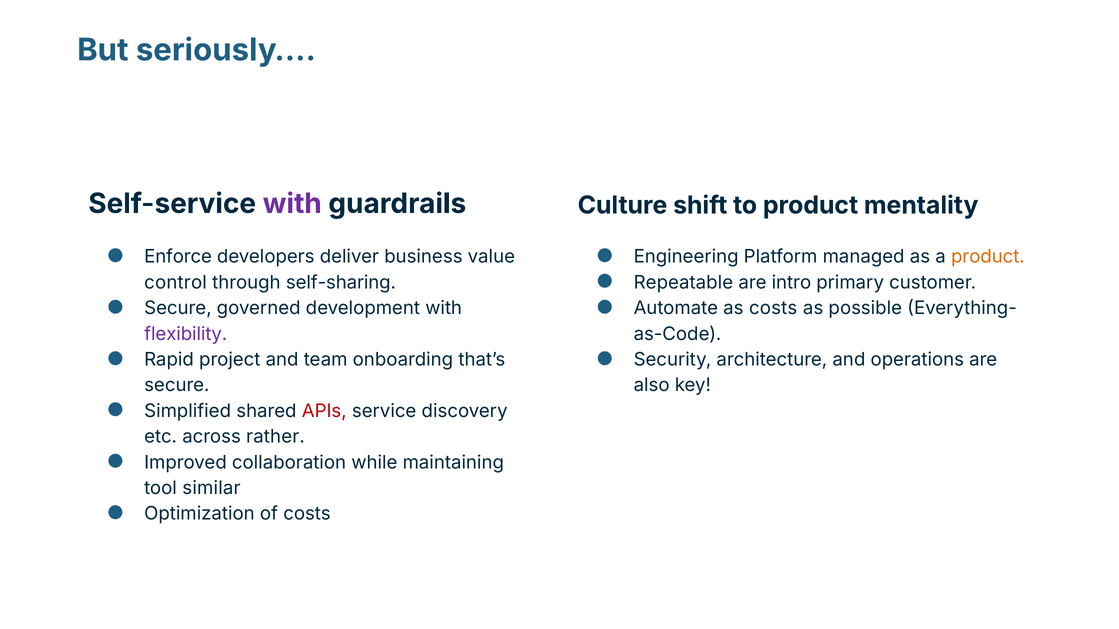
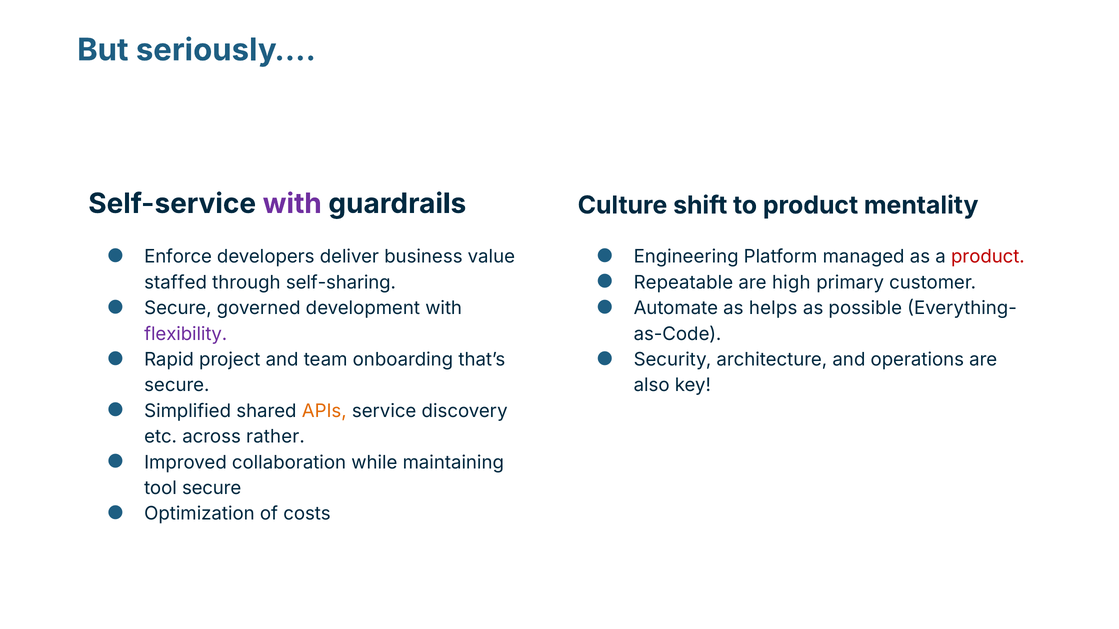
product colour: orange -> red (988, 257)
intro: intro -> high (791, 283)
control: control -> staffed (176, 283)
as costs: costs -> helps (773, 308)
APIs colour: red -> orange (324, 411)
tool similar: similar -> secure (212, 489)
